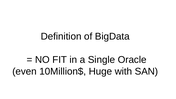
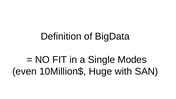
Oracle: Oracle -> Modes (132, 60)
